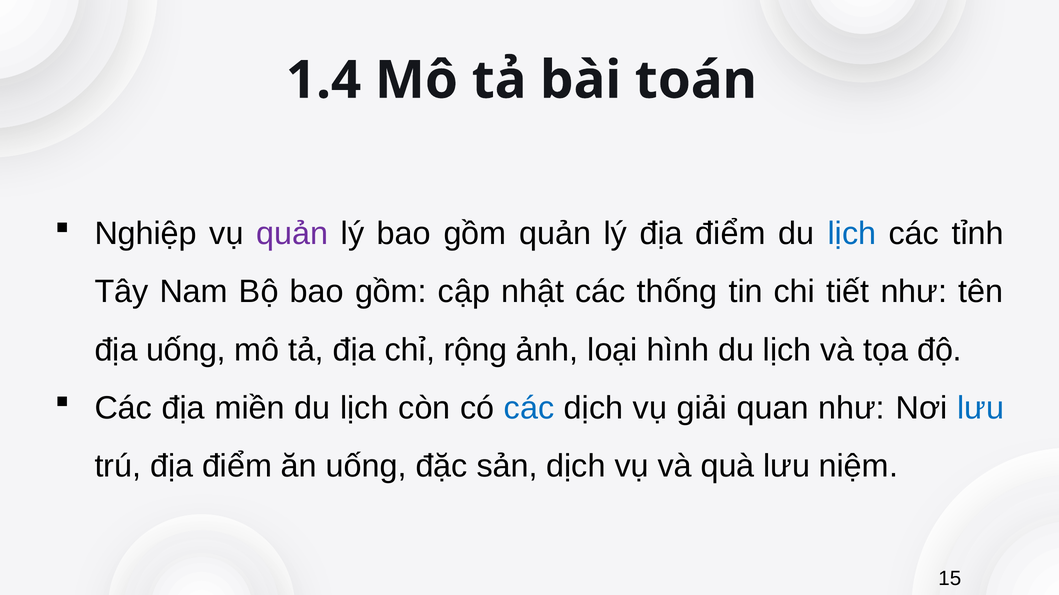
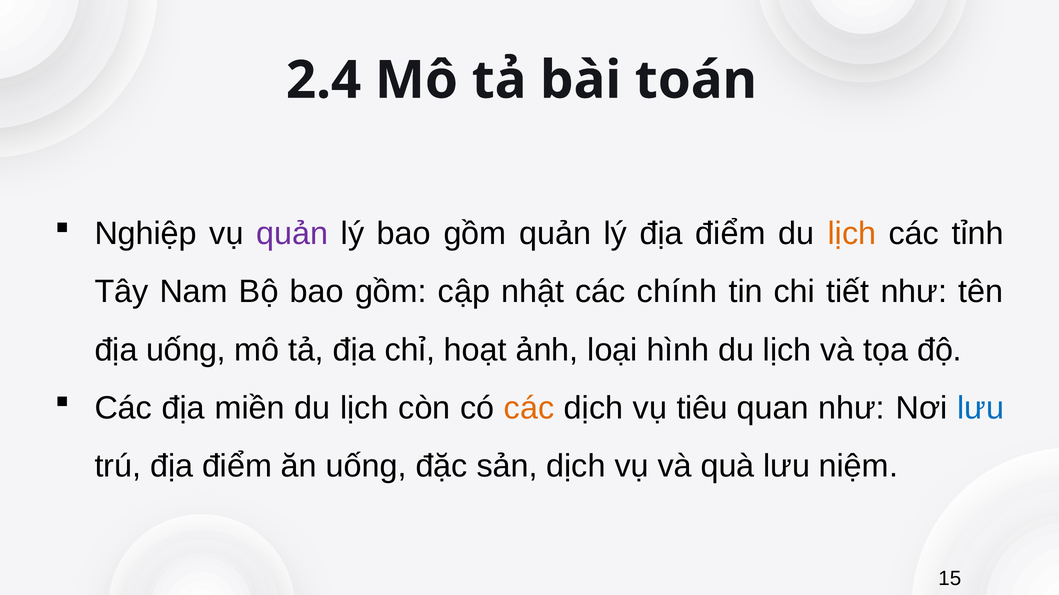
1.4: 1.4 -> 2.4 (324, 80)
lịch colour: blue -> orange (852, 234)
thống: thống -> chính (677, 292)
rộng: rộng -> hoạt (475, 350)
các colour: blue -> orange (529, 409)
giải: giải -> tiêu (702, 409)
